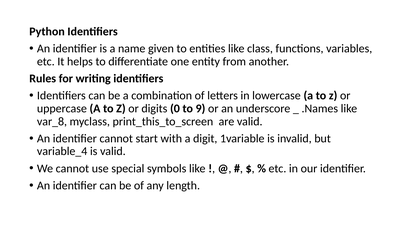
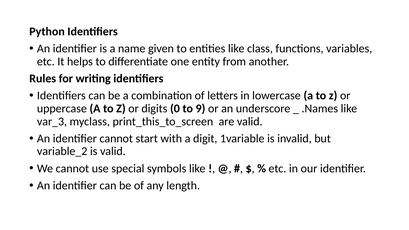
var_8: var_8 -> var_3 (52, 121)
variable_4: variable_4 -> variable_2 (62, 151)
